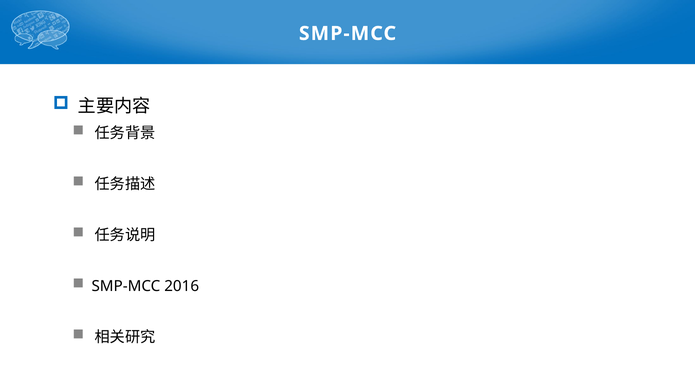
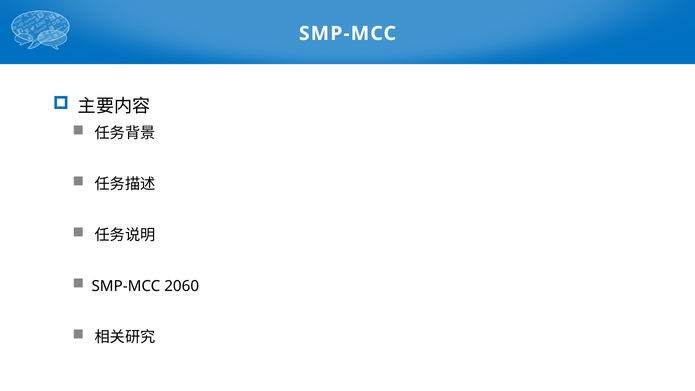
2016: 2016 -> 2060 (182, 286)
